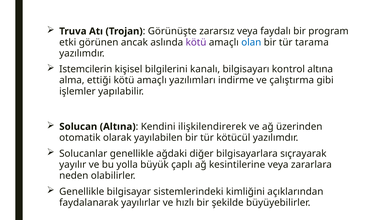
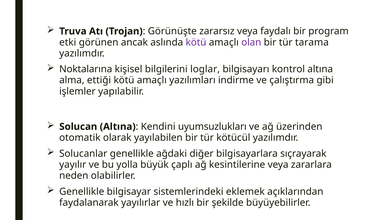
olan colour: blue -> purple (251, 42)
Istemcilerin: Istemcilerin -> Noktalarına (86, 69)
kanalı: kanalı -> loglar (205, 69)
ilişkilendirerek: ilişkilendirerek -> uyumsuzlukları (212, 127)
kimliğini: kimliğini -> eklemek (245, 192)
